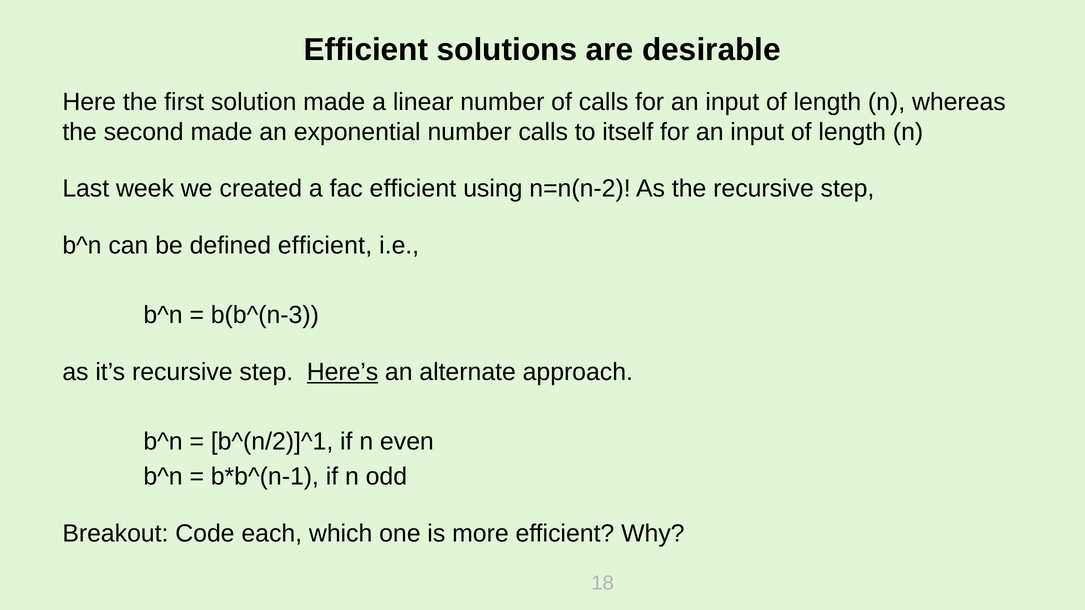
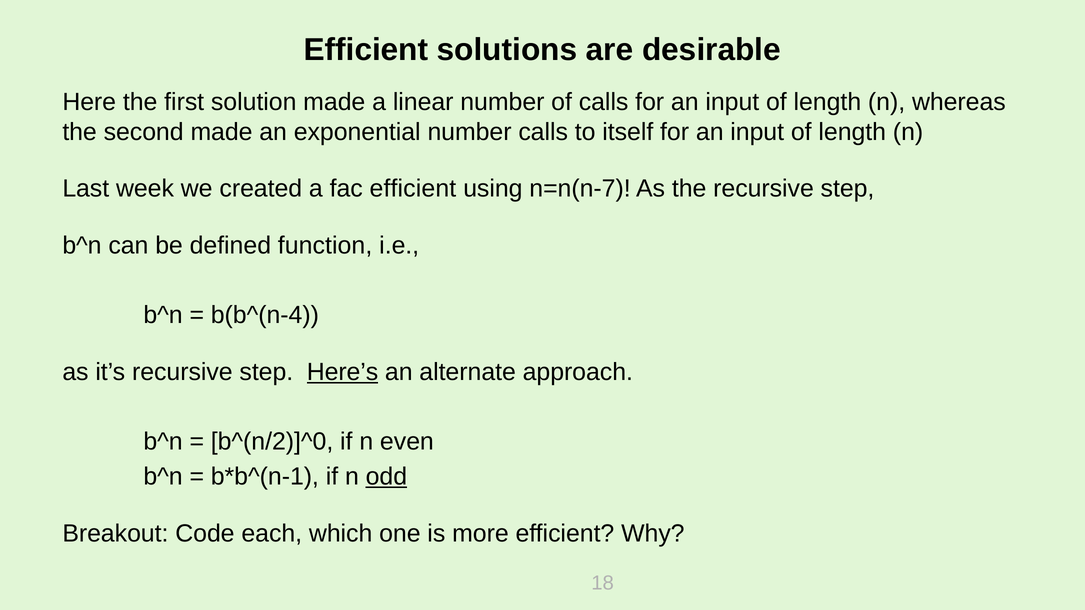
n=n(n-2: n=n(n-2 -> n=n(n-7 (580, 189)
defined efficient: efficient -> function (325, 246)
b(b^(n-3: b(b^(n-3 -> b(b^(n-4 (265, 315)
b^(n/2)]^1: b^(n/2)]^1 -> b^(n/2)]^0 (272, 442)
odd underline: none -> present (386, 477)
